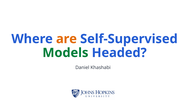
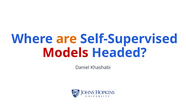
Models colour: green -> red (65, 53)
